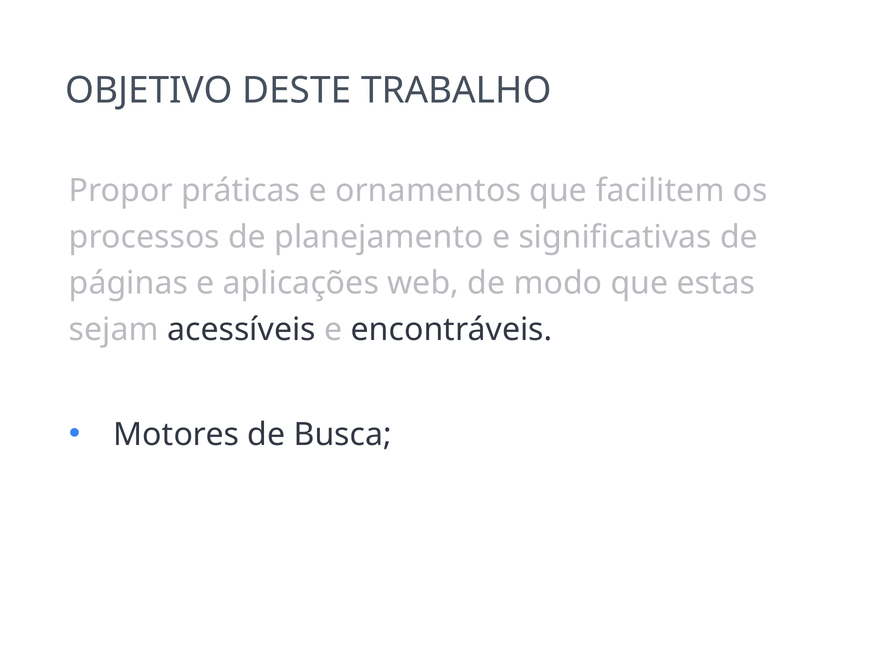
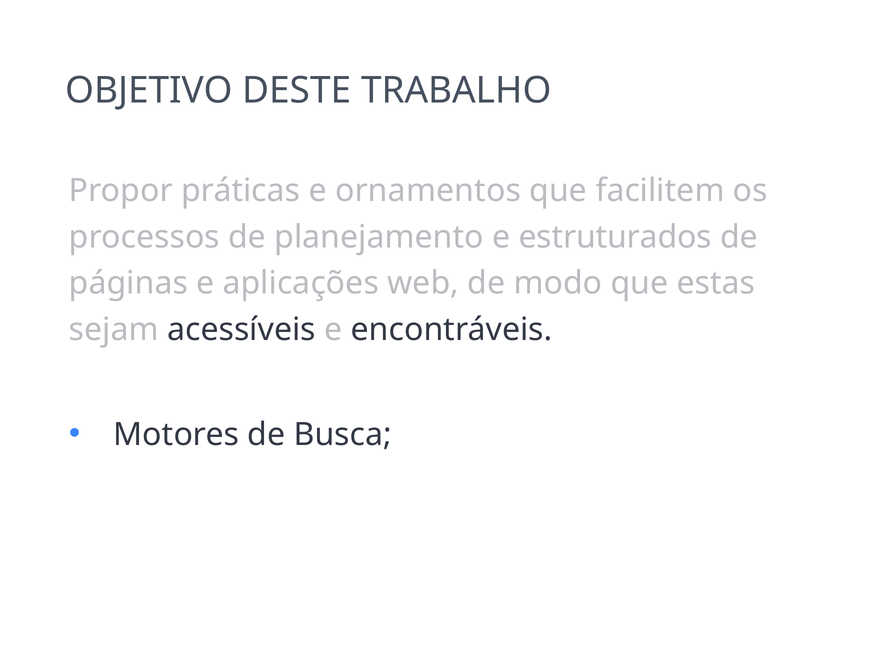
significativas: significativas -> estruturados (615, 237)
